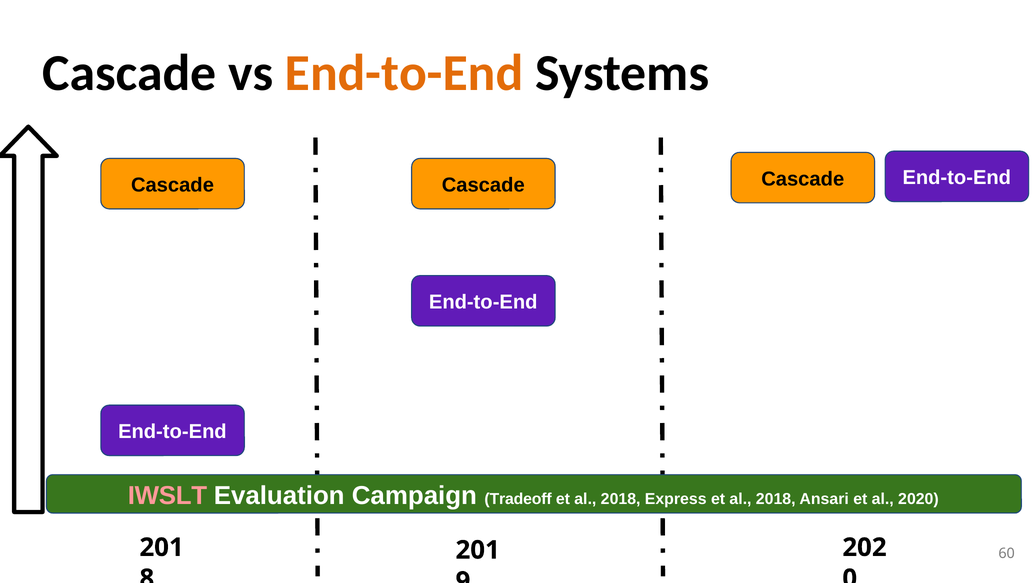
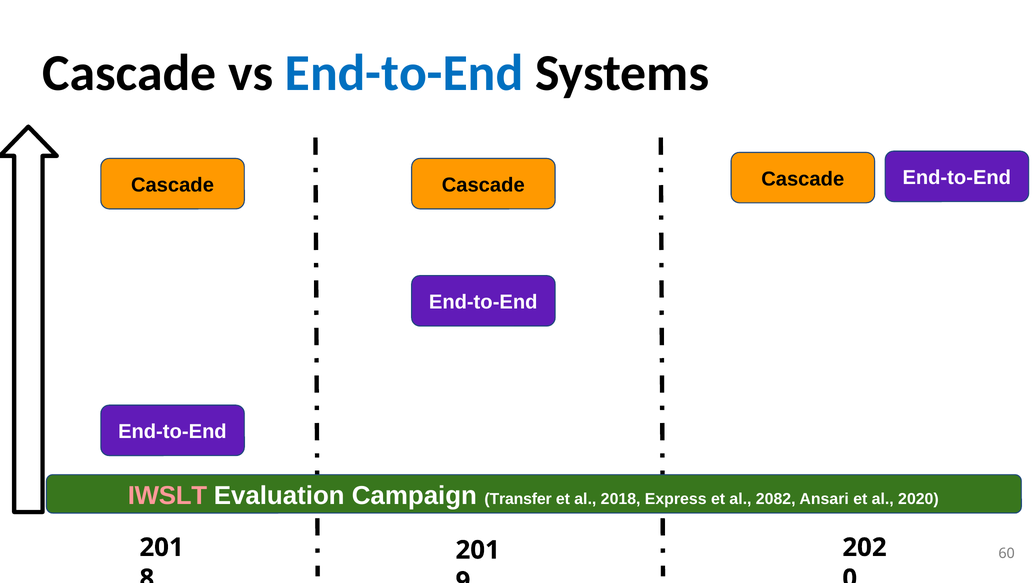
End-to-End colour: orange -> blue (404, 73)
Tradeoff: Tradeoff -> Transfer (518, 499)
2018: 2018 -> 2082 (776, 499)
